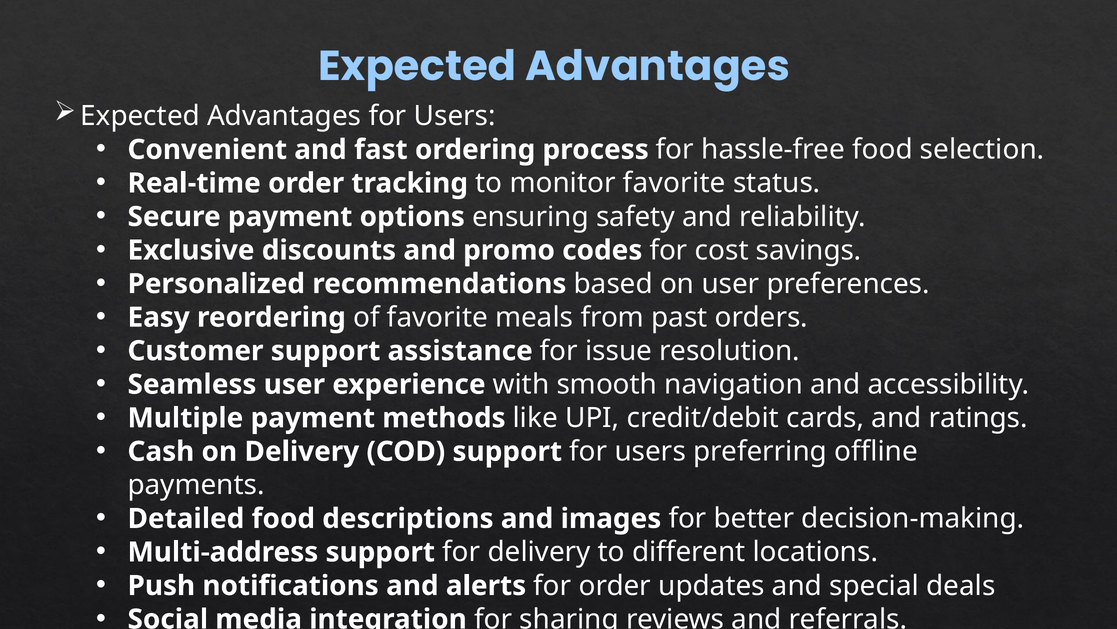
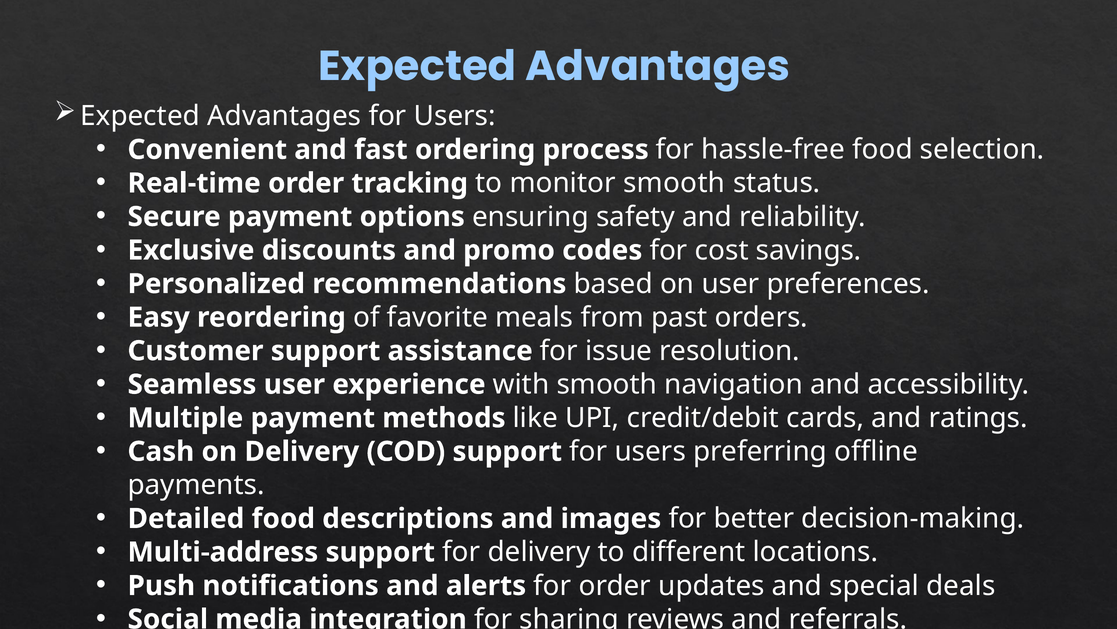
monitor favorite: favorite -> smooth (674, 183)
